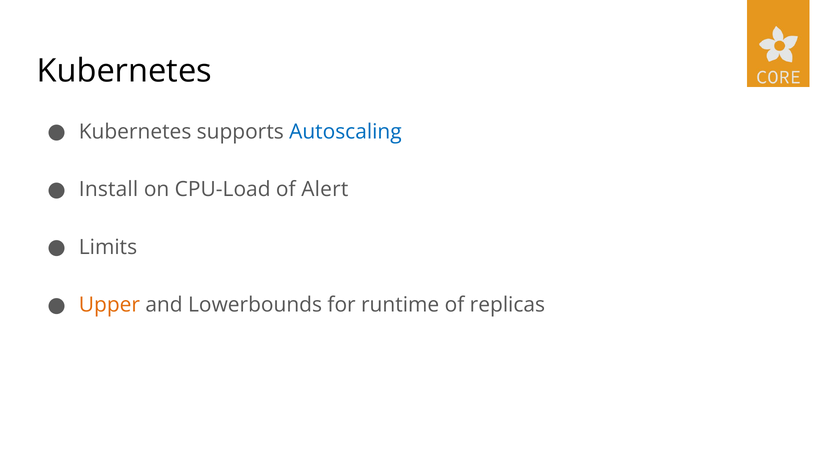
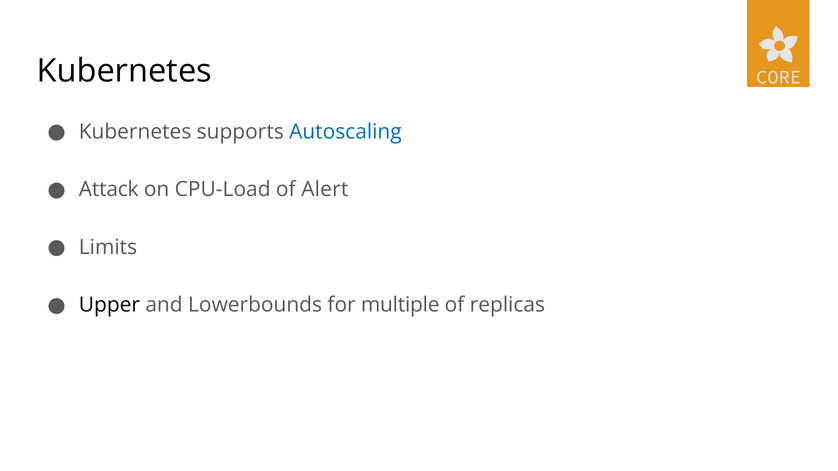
Install: Install -> Attack (109, 190)
Upper colour: orange -> black (109, 305)
runtime: runtime -> multiple (400, 305)
